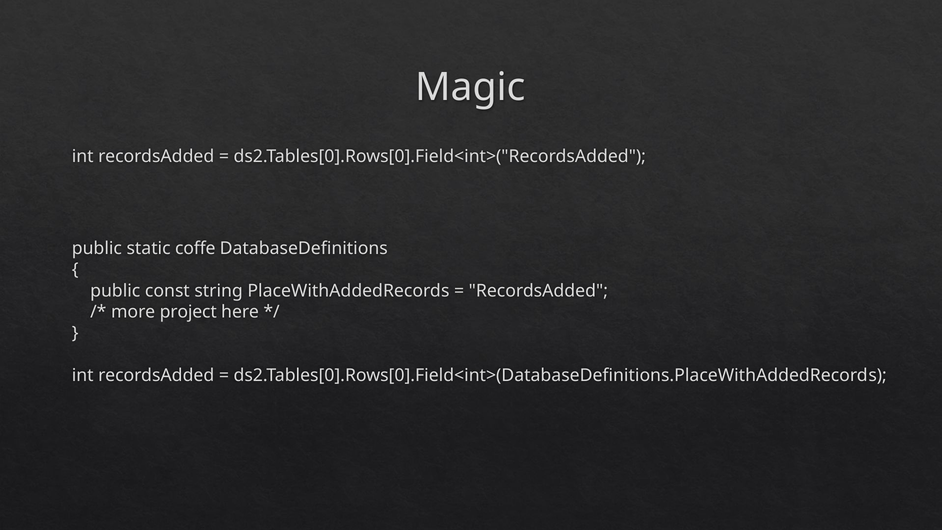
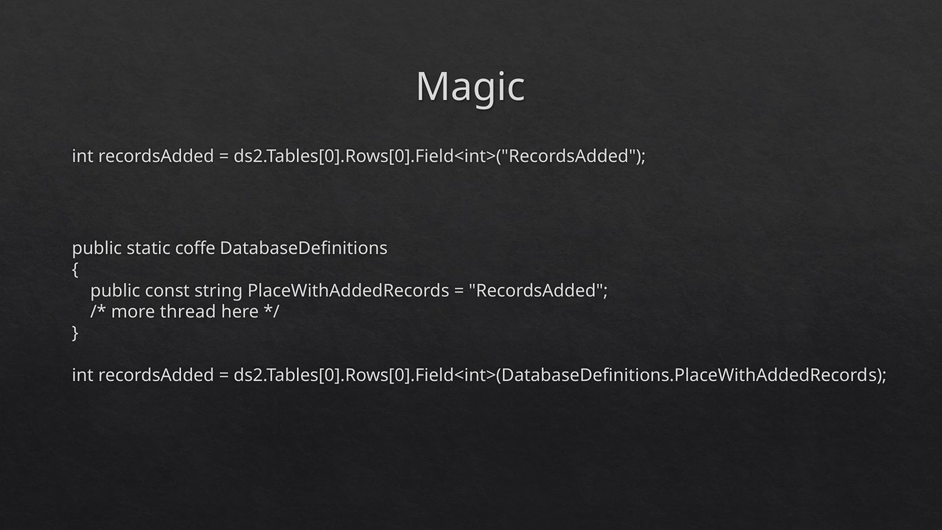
project: project -> thread (188, 312)
